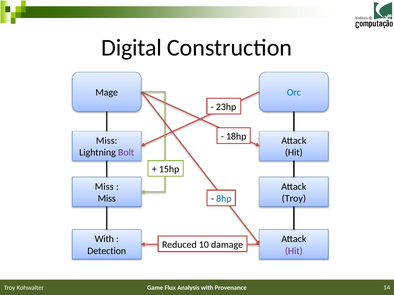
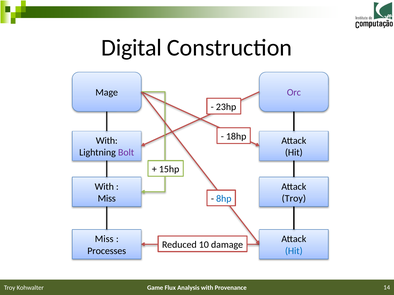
Orc colour: blue -> purple (294, 93)
Miss: Miss -> With (107, 141)
Miss: Miss -> With (104, 187)
With: With -> Miss (104, 239)
Detection: Detection -> Processes (107, 251)
Hit colour: purple -> blue (294, 251)
